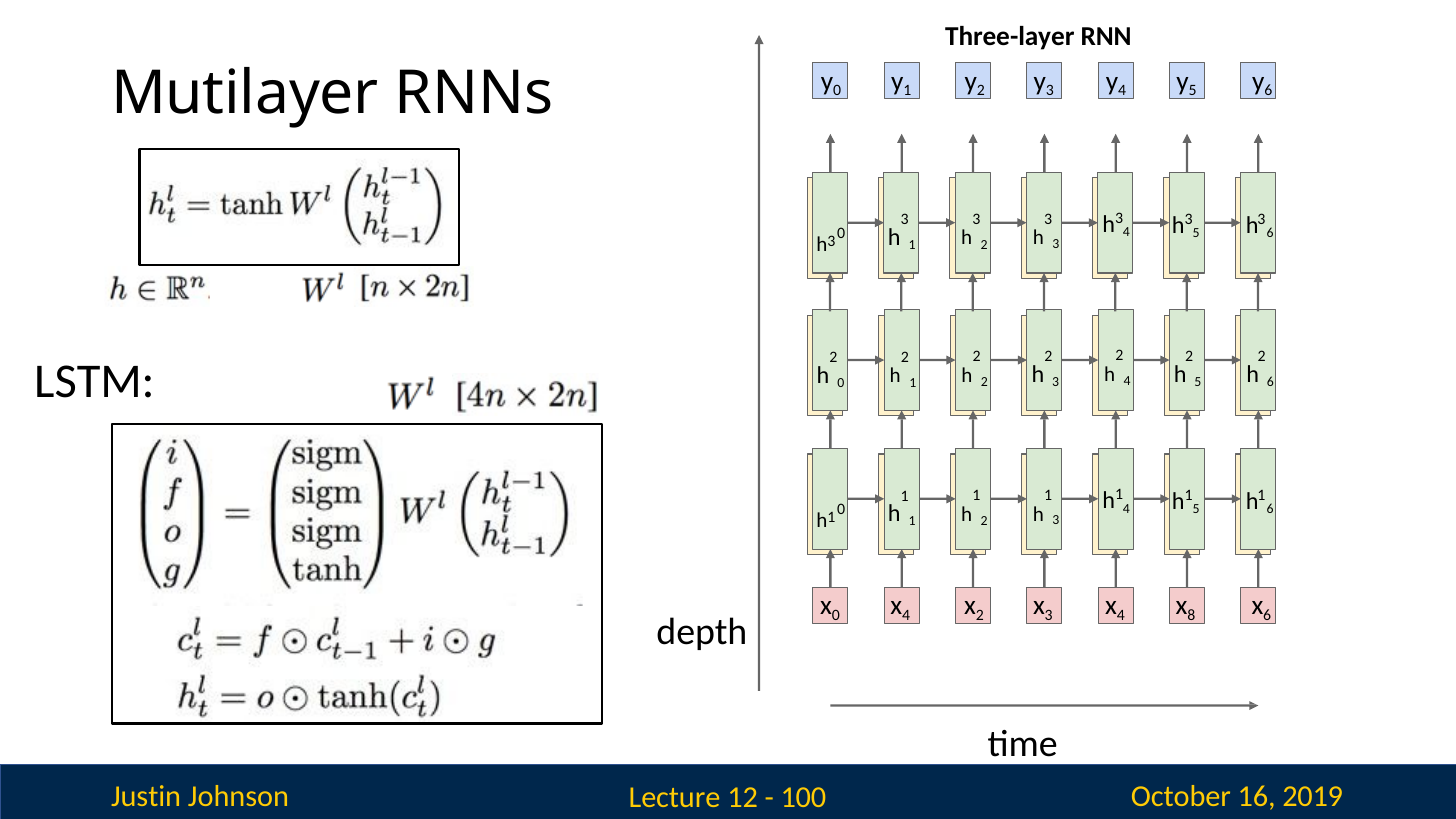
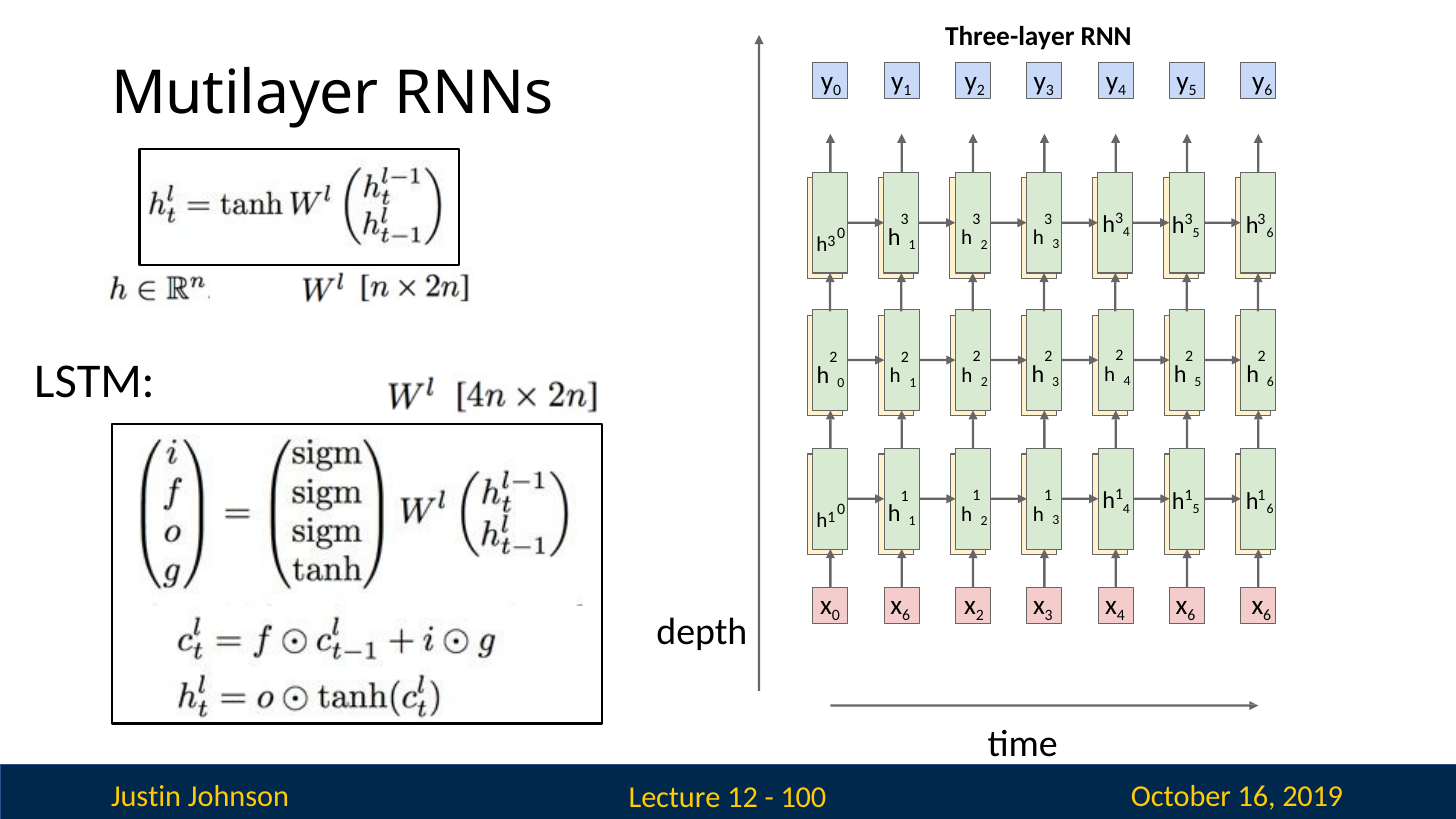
4: 4 -> 6 (906, 615)
8: 8 -> 6 (1191, 615)
